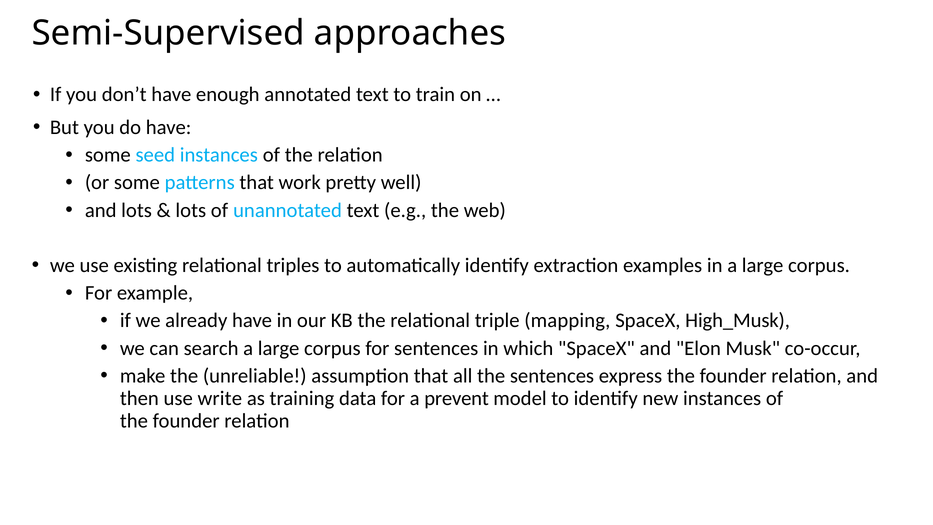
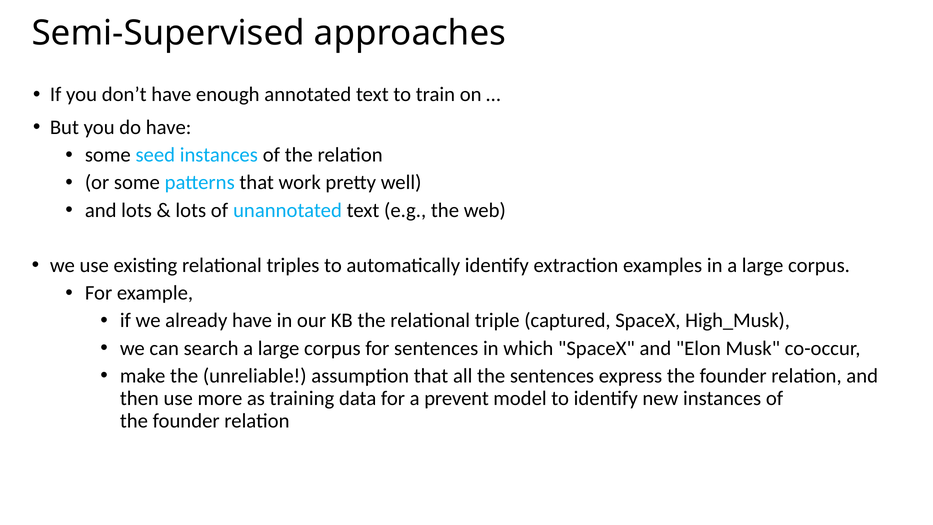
mapping: mapping -> captured (567, 321)
write: write -> more (220, 398)
